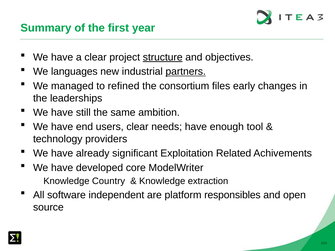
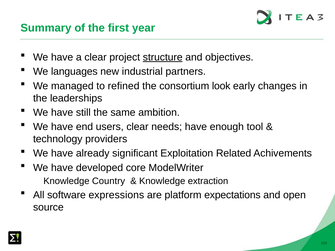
partners underline: present -> none (186, 72)
files: files -> look (221, 86)
independent: independent -> expressions (116, 195)
responsibles: responsibles -> expectations (232, 195)
